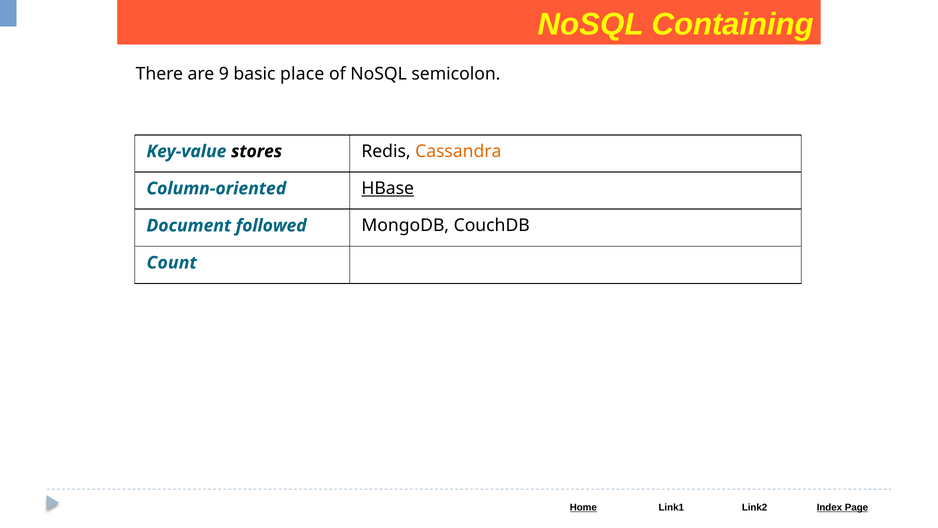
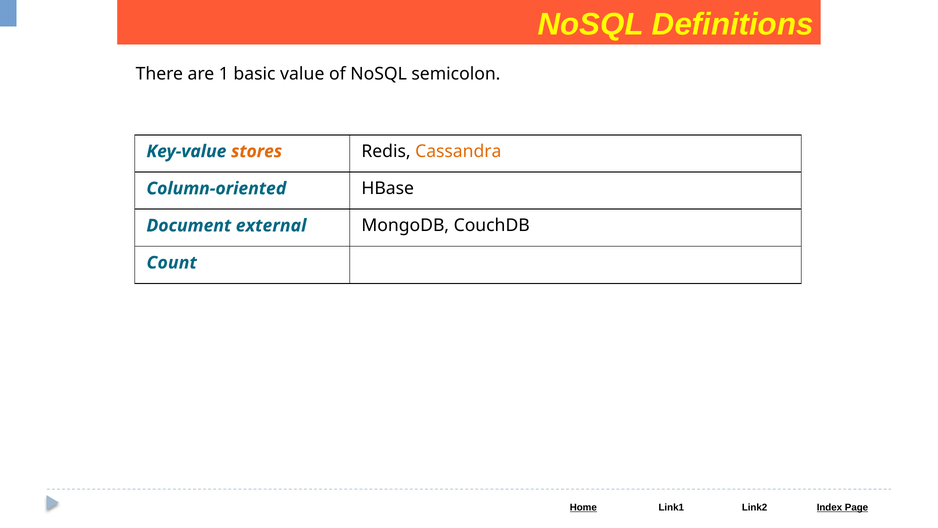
Containing: Containing -> Definitions (733, 24)
9: 9 -> 1 (224, 74)
place: place -> value (302, 74)
stores colour: black -> orange (257, 151)
HBase underline: present -> none (388, 188)
followed: followed -> external (271, 225)
